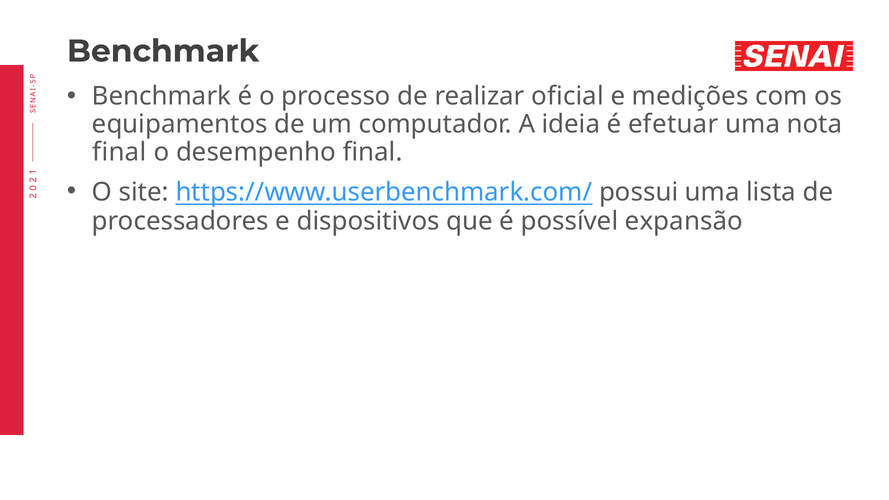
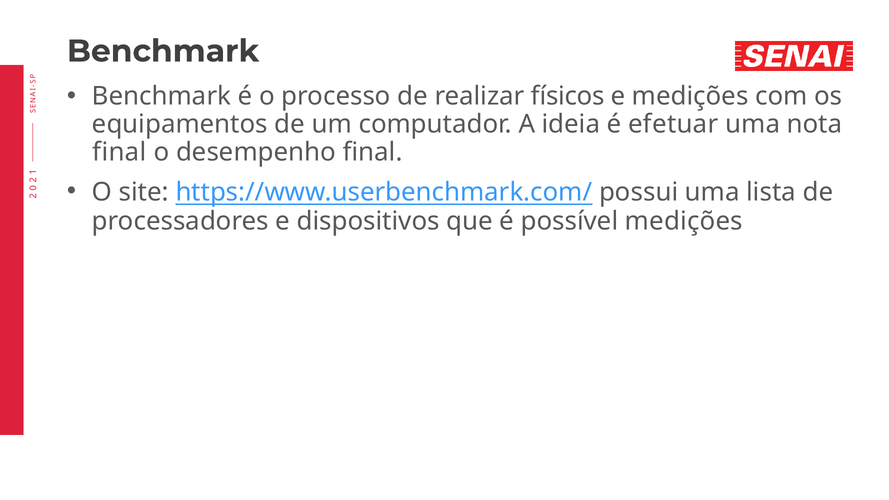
oficial: oficial -> físicos (568, 96)
possível expansão: expansão -> medições (684, 221)
